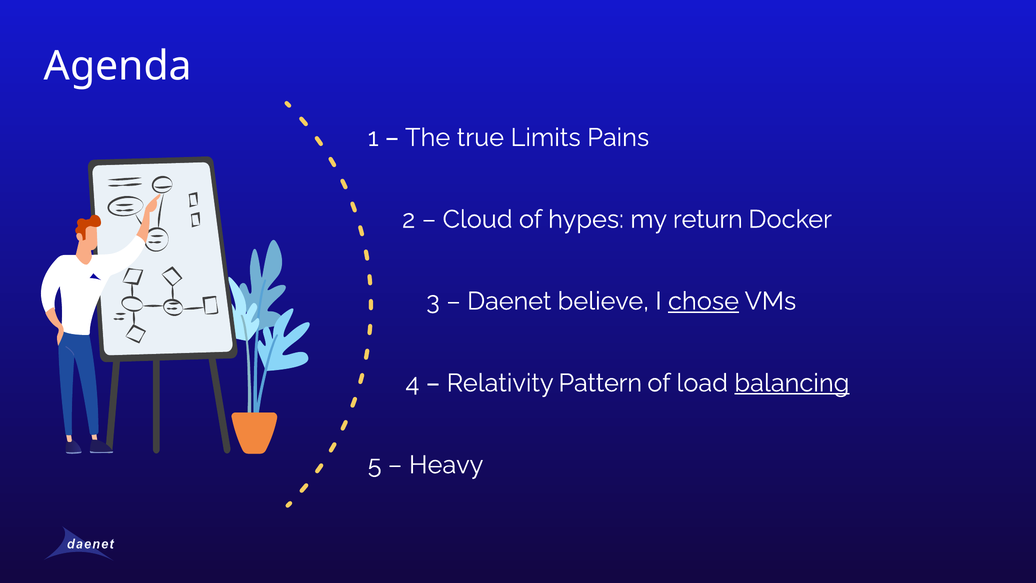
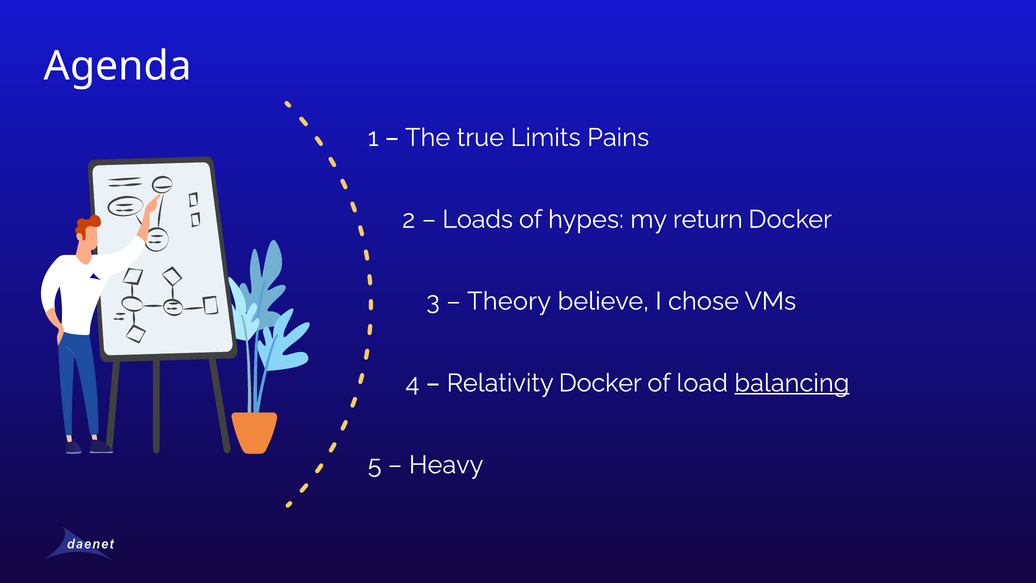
Cloud: Cloud -> Loads (478, 219)
Daenet: Daenet -> Theory (509, 301)
chose underline: present -> none (704, 301)
Relativity Pattern: Pattern -> Docker (600, 383)
